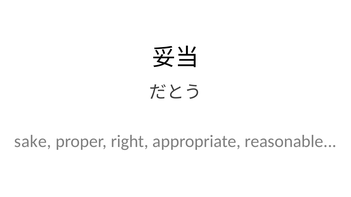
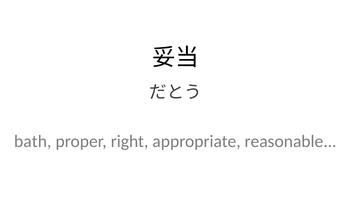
sake: sake -> bath (33, 142)
